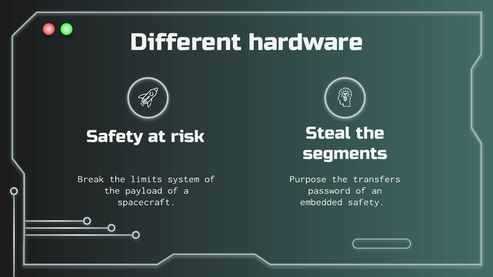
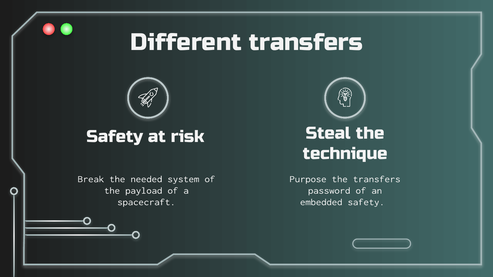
Different hardware: hardware -> transfers (306, 42)
segments: segments -> technique (345, 154)
limits: limits -> needed (146, 179)
